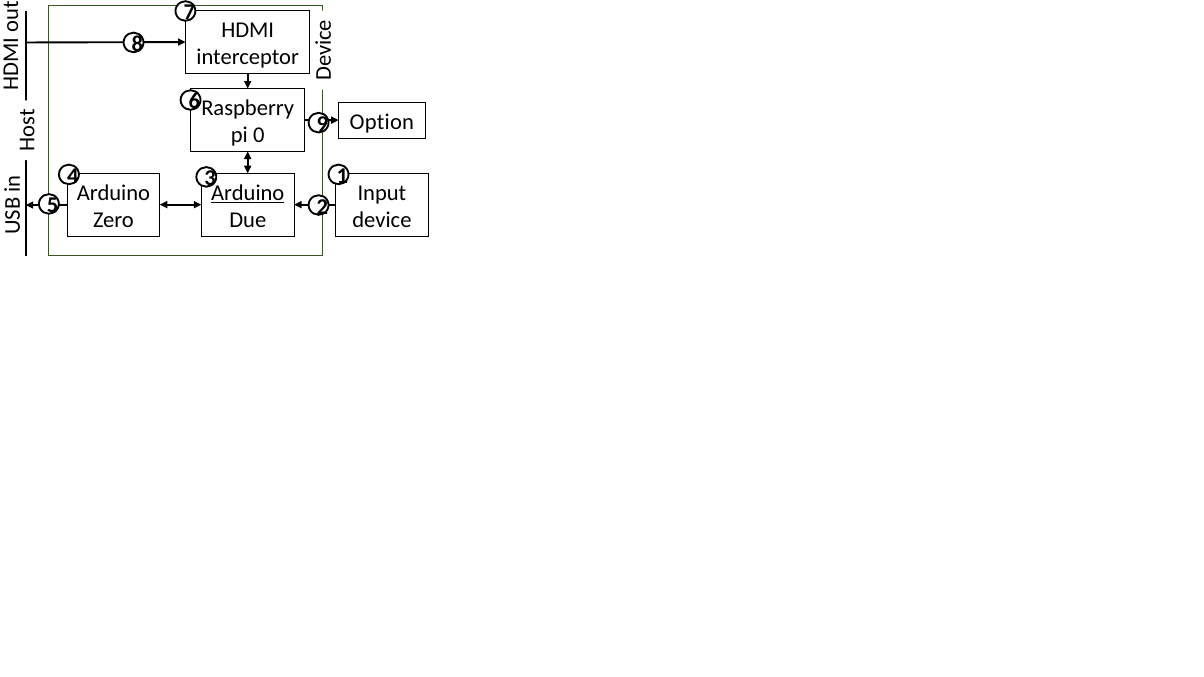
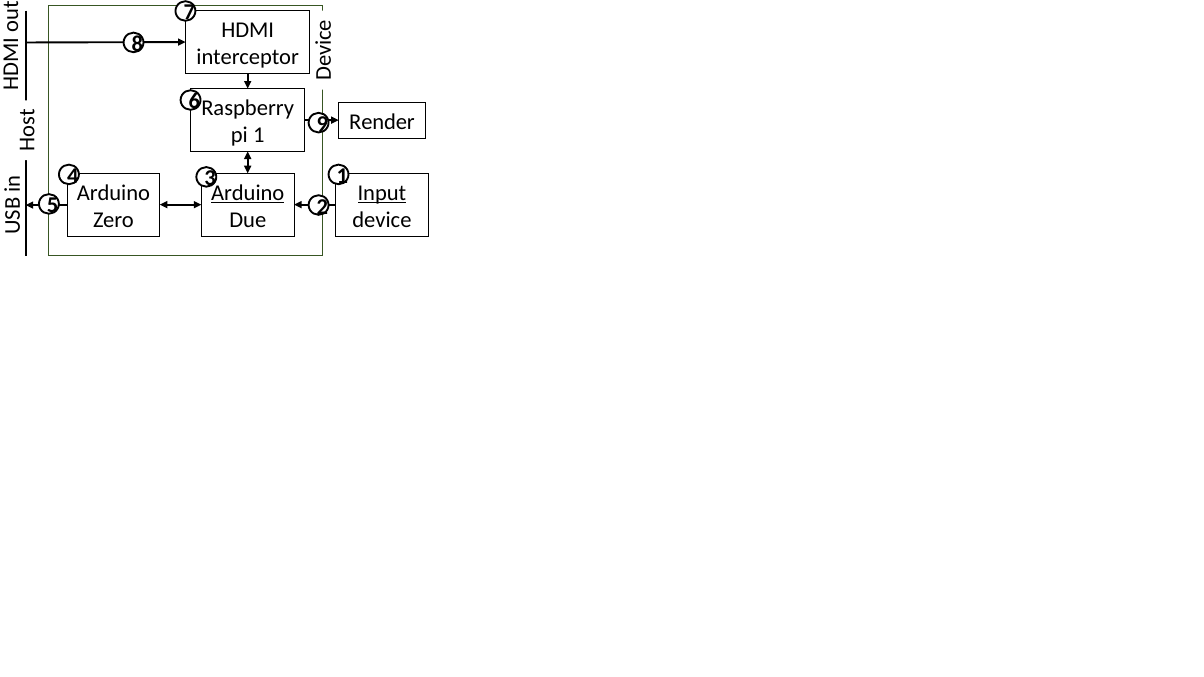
Option: Option -> Render (382, 122)
pi 0: 0 -> 1 (259, 135)
Input underline: none -> present (382, 193)
